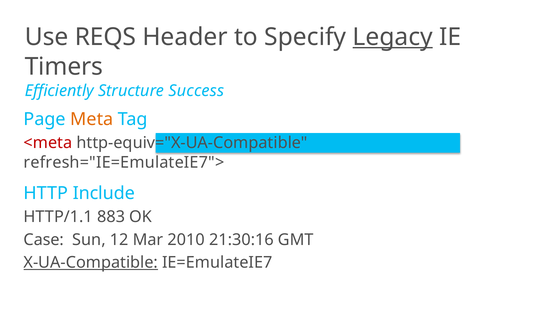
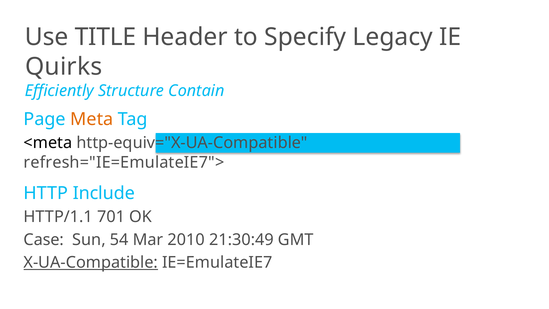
REQS: REQS -> TITLE (106, 37)
Legacy underline: present -> none (393, 37)
Timers: Timers -> Quirks (64, 67)
Success: Success -> Contain (196, 91)
<meta colour: red -> black (48, 143)
883: 883 -> 701 (111, 217)
12: 12 -> 54 (119, 239)
21:30:16: 21:30:16 -> 21:30:49 (241, 239)
